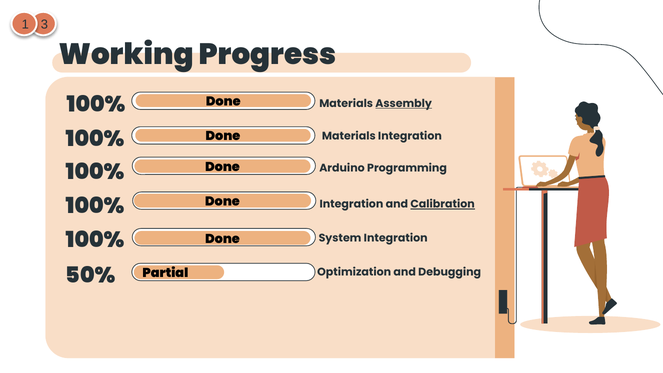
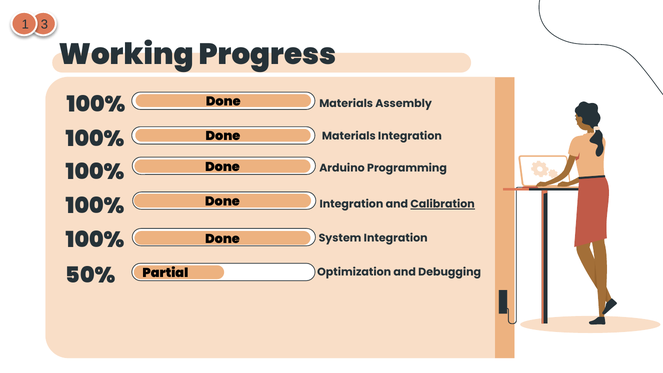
Assembly underline: present -> none (404, 103)
